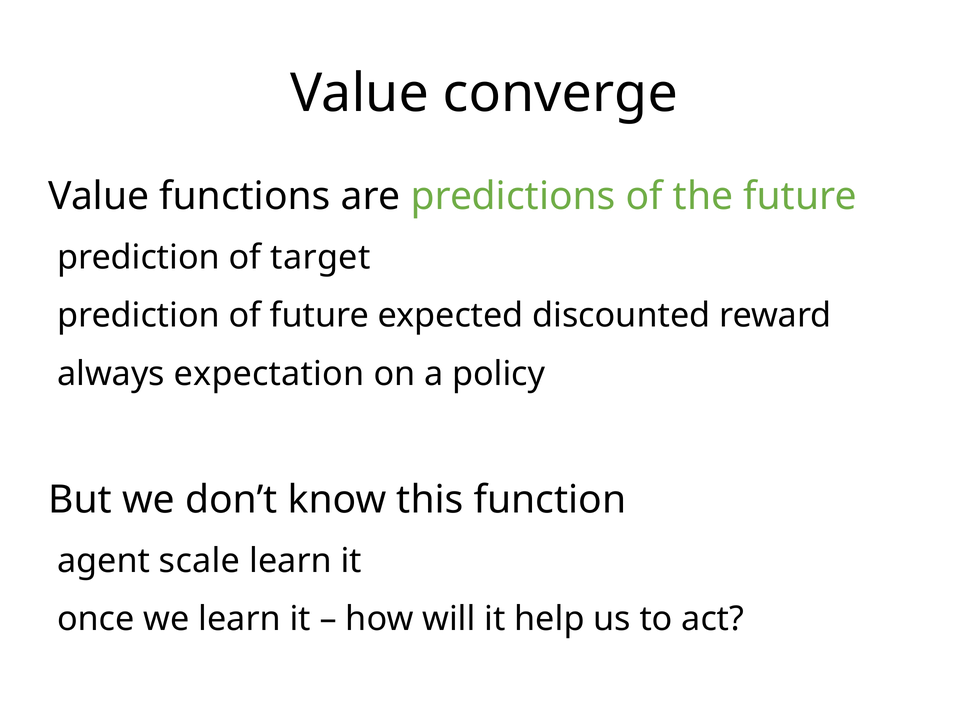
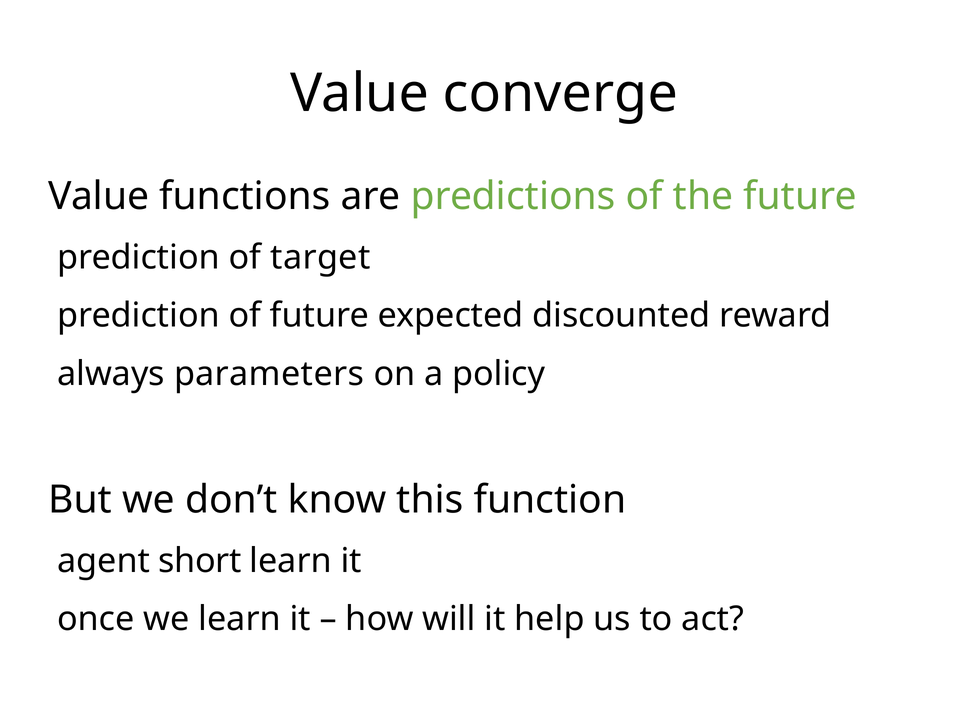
expectation: expectation -> parameters (269, 374)
scale: scale -> short (200, 561)
